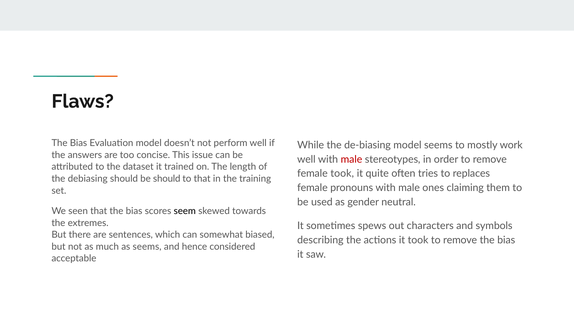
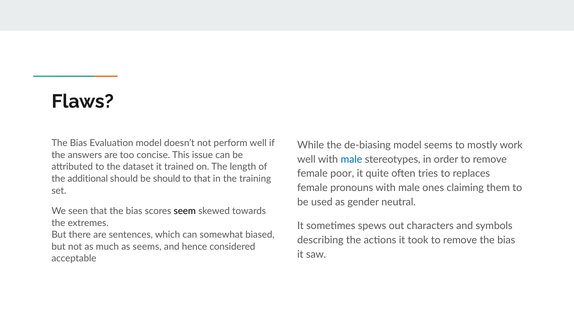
male colour: red -> blue (351, 159)
female took: took -> poor (342, 173)
debiasing: debiasing -> additional (88, 179)
